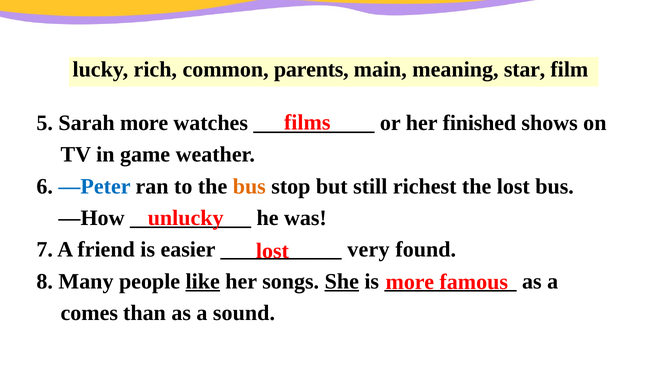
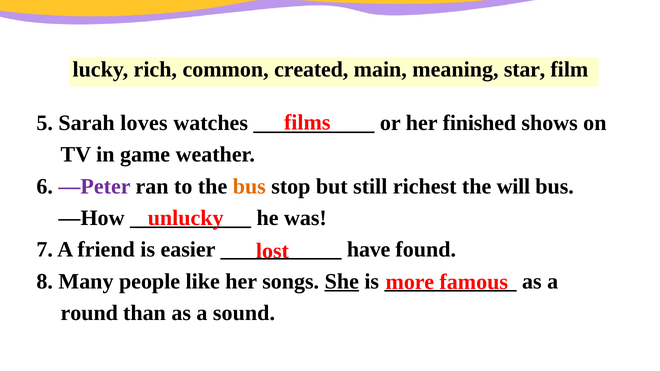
parents: parents -> created (311, 69)
Sarah more: more -> loves (144, 123)
—Peter colour: blue -> purple (94, 187)
the lost: lost -> will (513, 187)
very: very -> have (369, 250)
like underline: present -> none (203, 282)
comes: comes -> round (89, 313)
